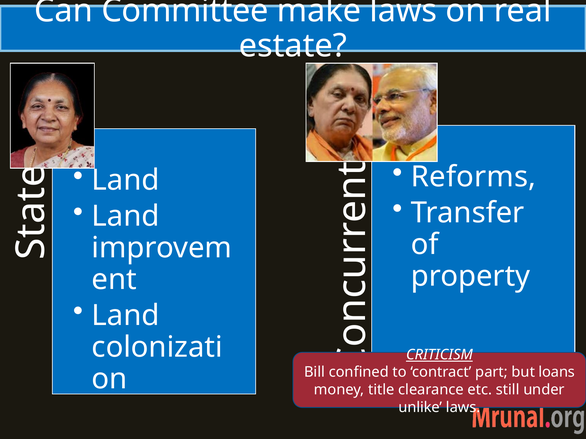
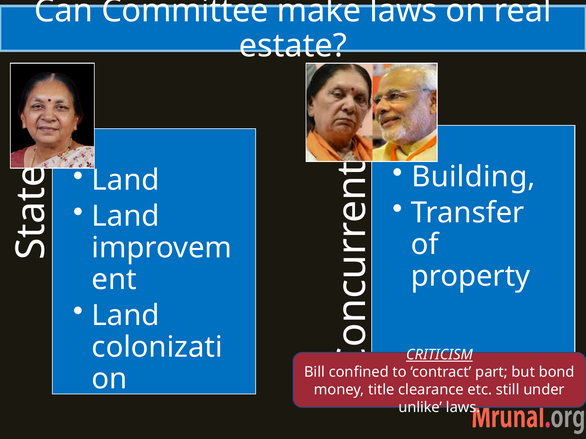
Reforms: Reforms -> Building (473, 177)
loans: loans -> bond (557, 373)
